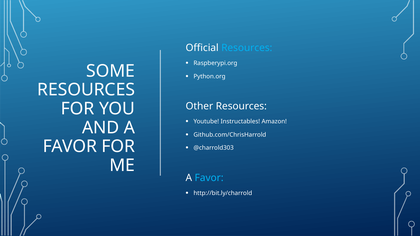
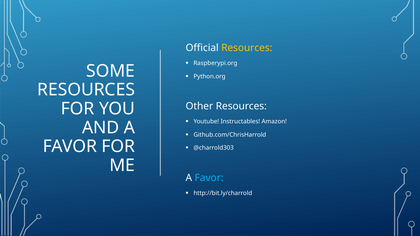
Resources colour: light blue -> yellow (247, 48)
